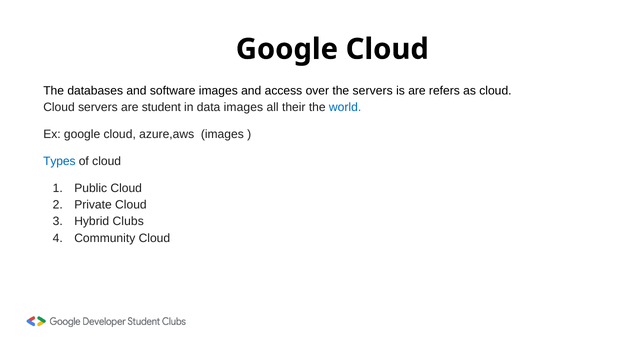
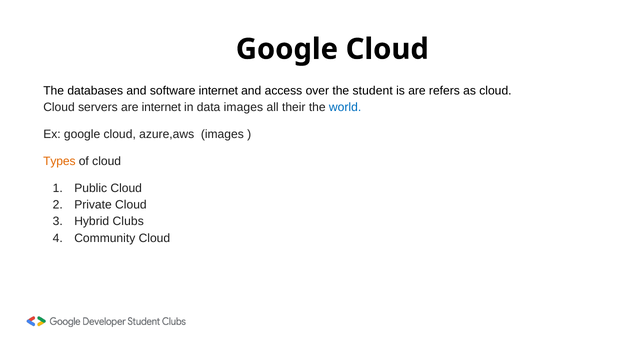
software images: images -> internet (218, 91)
the servers: servers -> student (373, 91)
are student: student -> internet (161, 107)
Types colour: blue -> orange (59, 161)
